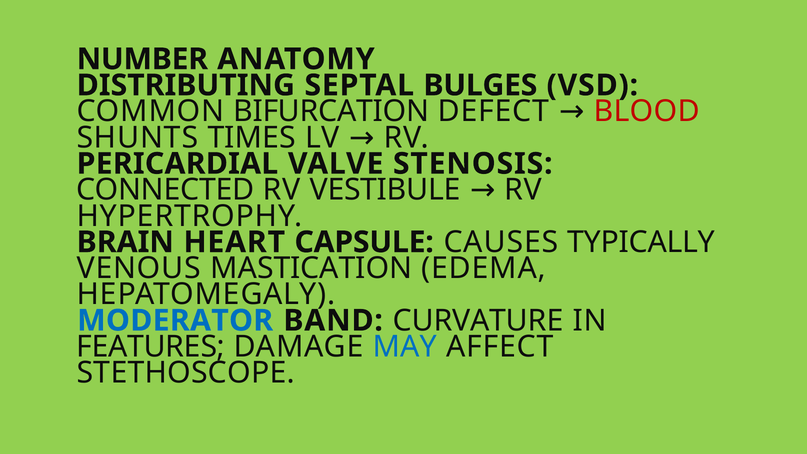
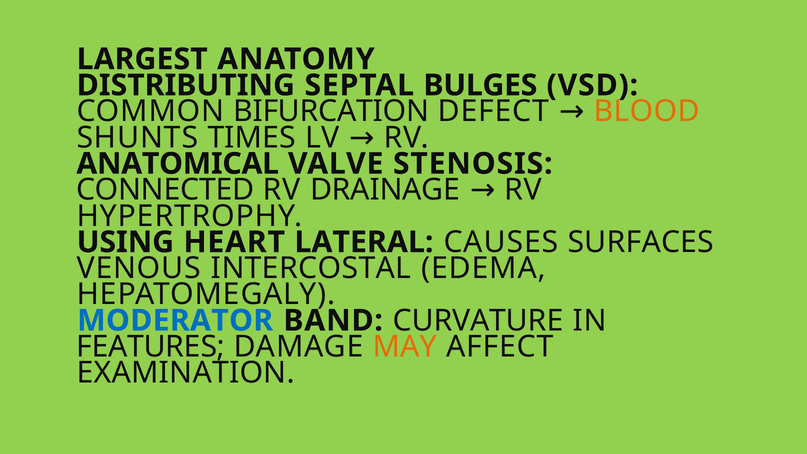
NUMBER: NUMBER -> LARGEST (142, 59)
BLOOD colour: red -> orange (647, 111)
PERICARDIAL: PERICARDIAL -> ANATOMICAL (178, 164)
VESTIBULE: VESTIBULE -> DRAINAGE (385, 190)
BRAIN: BRAIN -> USING (125, 242)
CAPSULE: CAPSULE -> LATERAL (364, 242)
TYPICALLY: TYPICALLY -> SURFACES (641, 242)
MASTICATION: MASTICATION -> INTERCOSTAL (311, 268)
MAY colour: blue -> orange (405, 347)
STETHOSCOPE: STETHOSCOPE -> EXAMINATION (186, 373)
